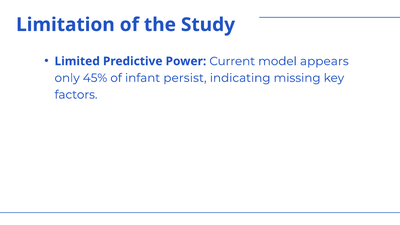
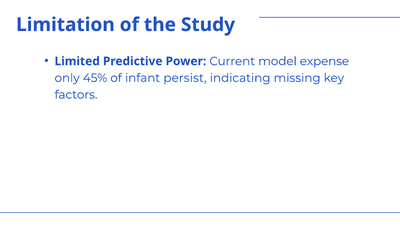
appears: appears -> expense (324, 61)
